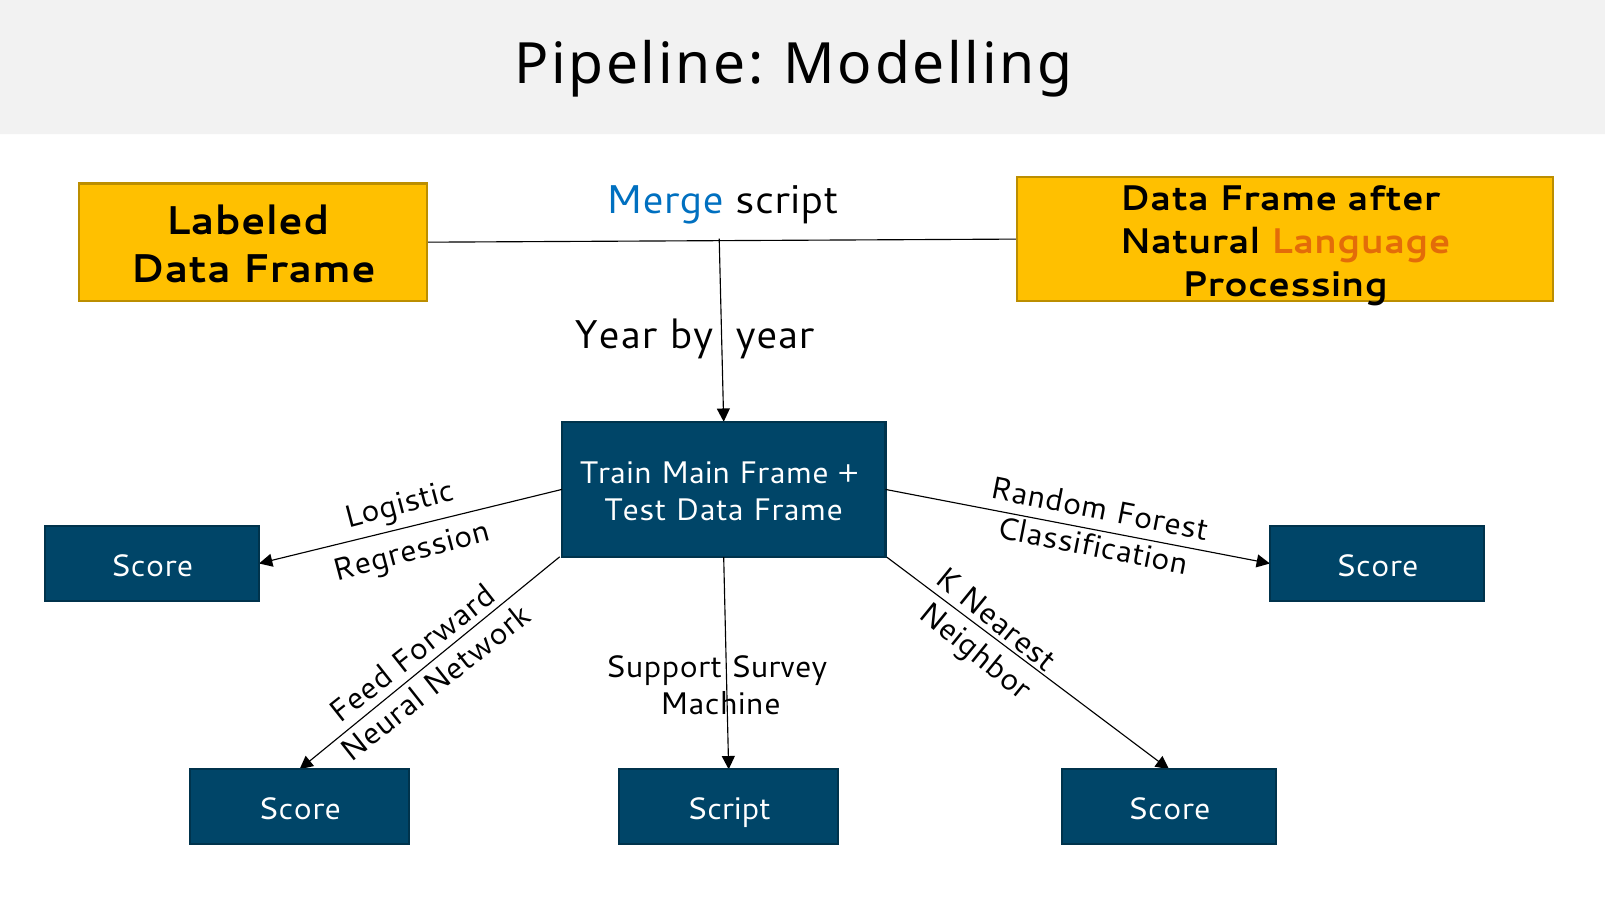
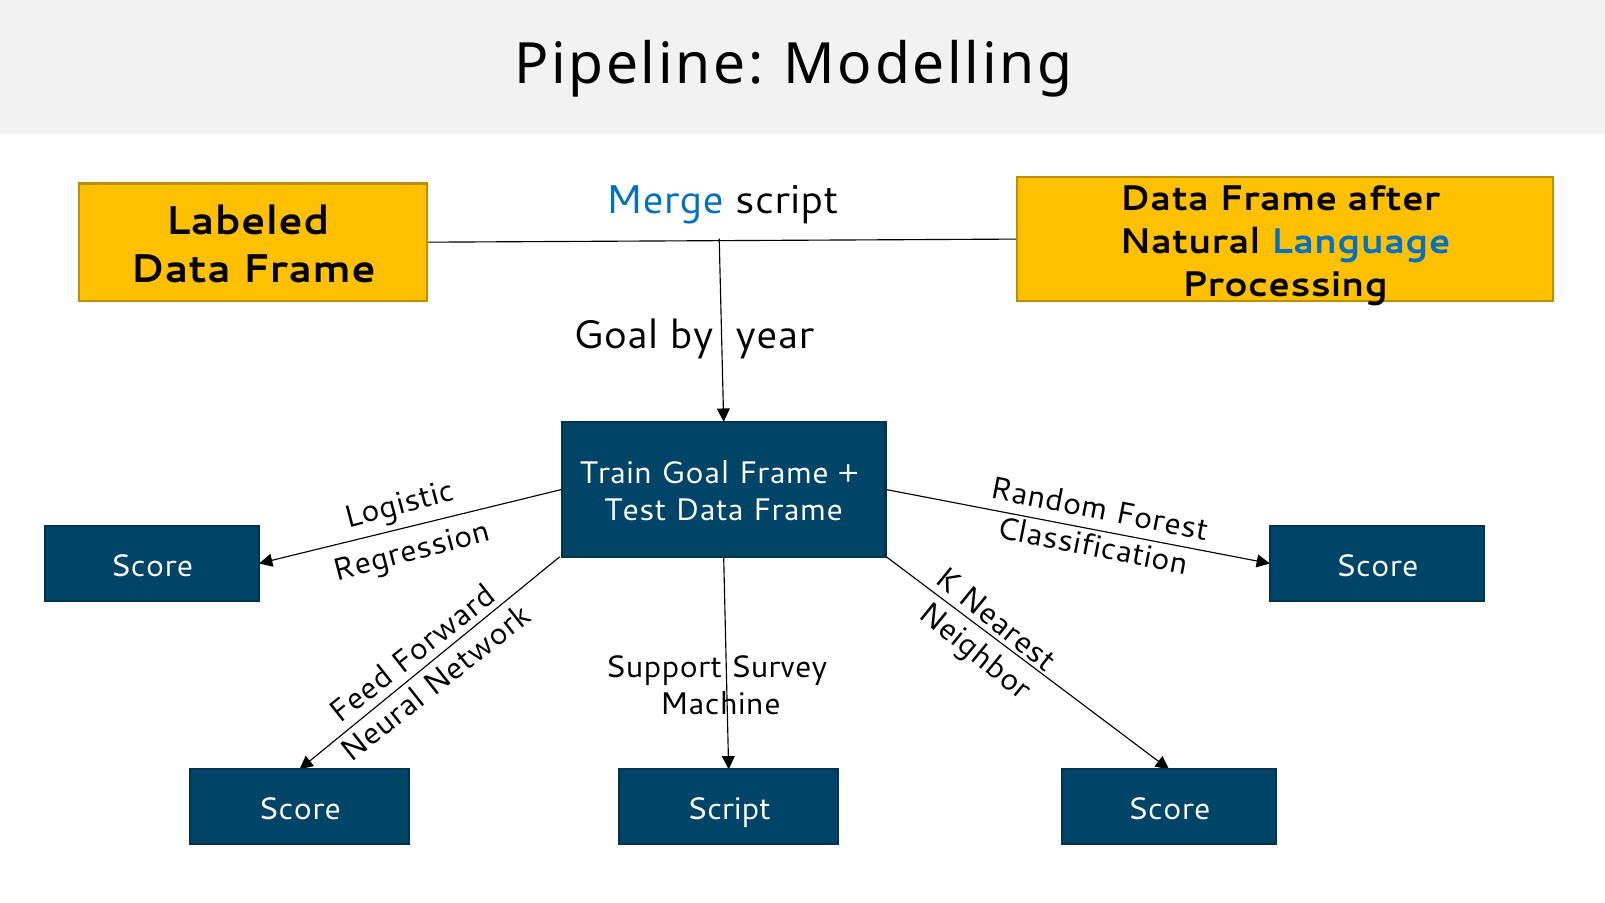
Language colour: orange -> blue (1360, 242)
Year: Year -> Goal (616, 335)
Train Main: Main -> Goal (695, 473)
